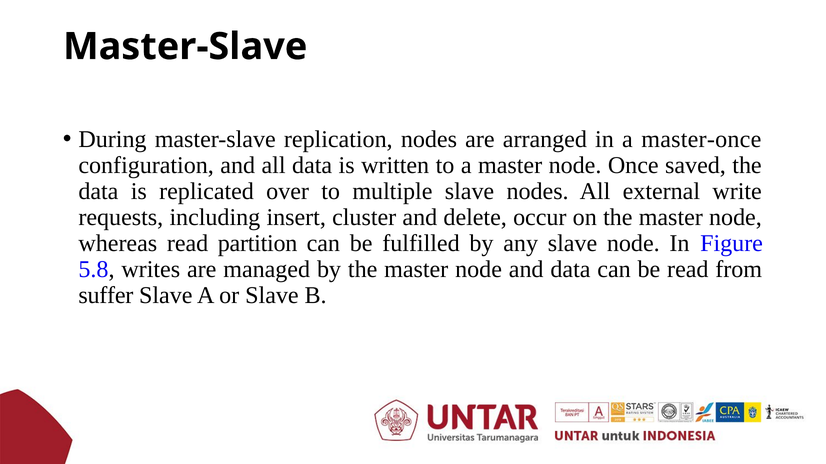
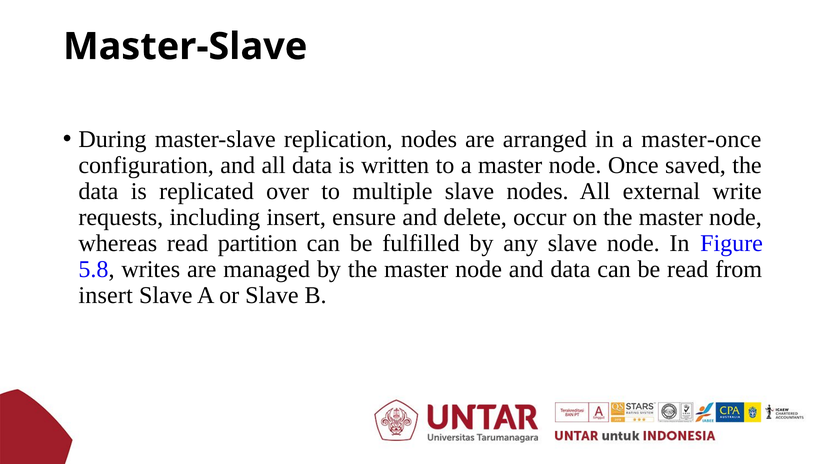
cluster: cluster -> ensure (364, 218)
suffer: suffer -> insert (106, 295)
